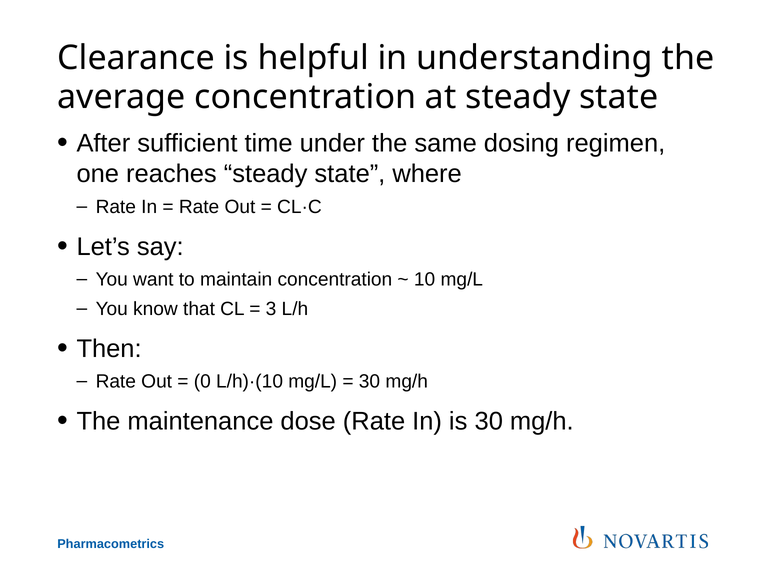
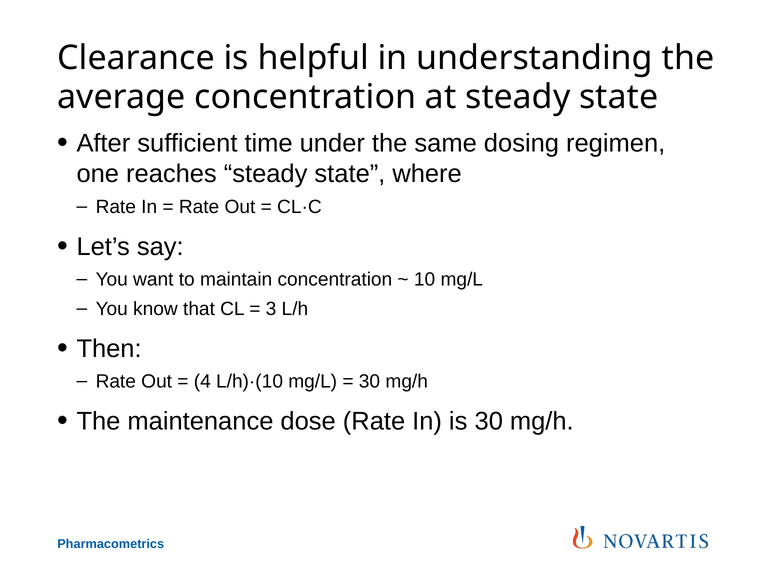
0: 0 -> 4 (202, 381)
